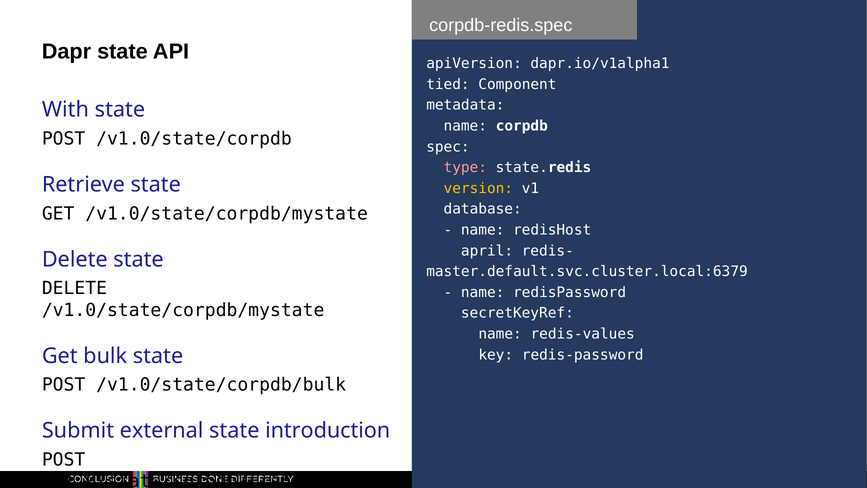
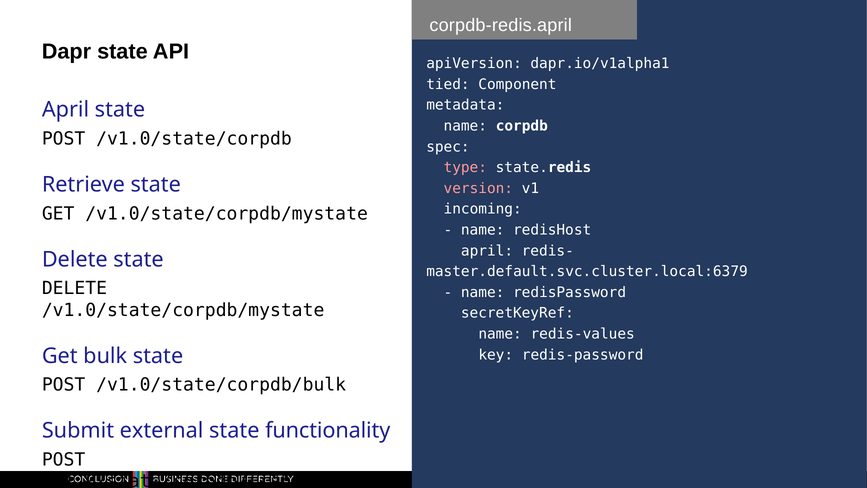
corpdb-redis.spec: corpdb-redis.spec -> corpdb-redis.april (501, 25)
With: With -> April (65, 110)
version colour: yellow -> pink (478, 188)
database: database -> incoming (483, 209)
introduction: introduction -> functionality (328, 431)
